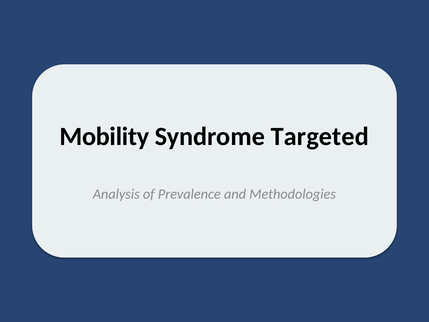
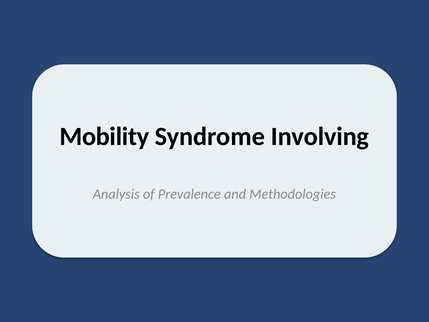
Targeted: Targeted -> Involving (320, 136)
